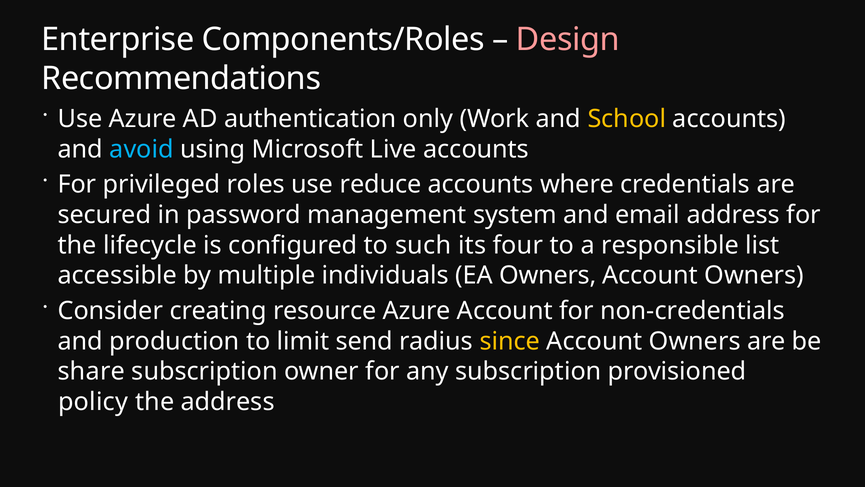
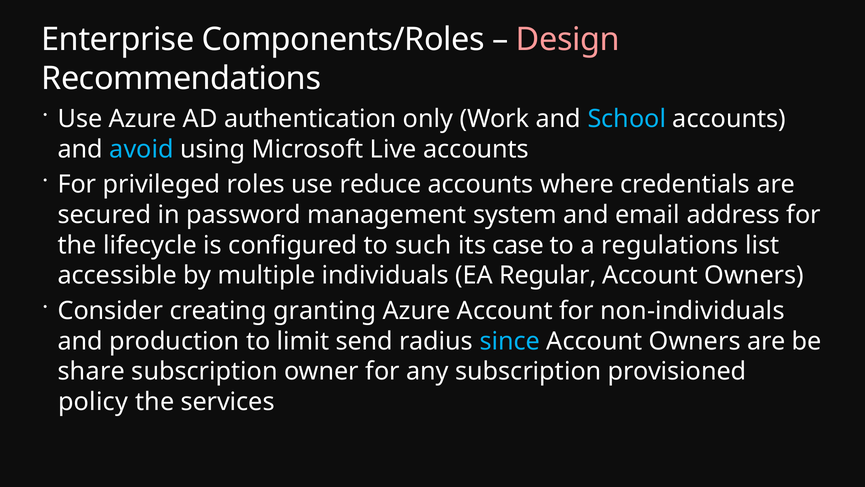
School colour: yellow -> light blue (627, 119)
four: four -> case (518, 245)
responsible: responsible -> regulations (670, 245)
EA Owners: Owners -> Regular (548, 275)
resource: resource -> granting (325, 311)
non-credentials: non-credentials -> non-individuals (692, 311)
since colour: yellow -> light blue (510, 341)
the address: address -> services (228, 401)
